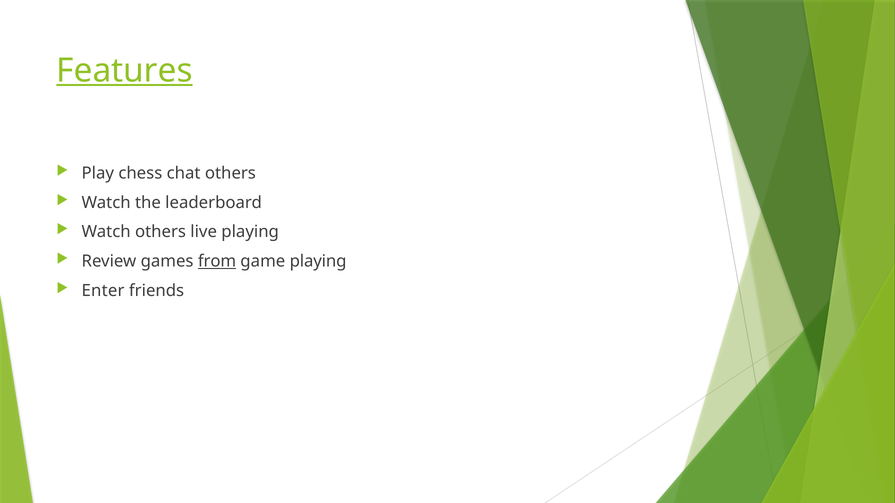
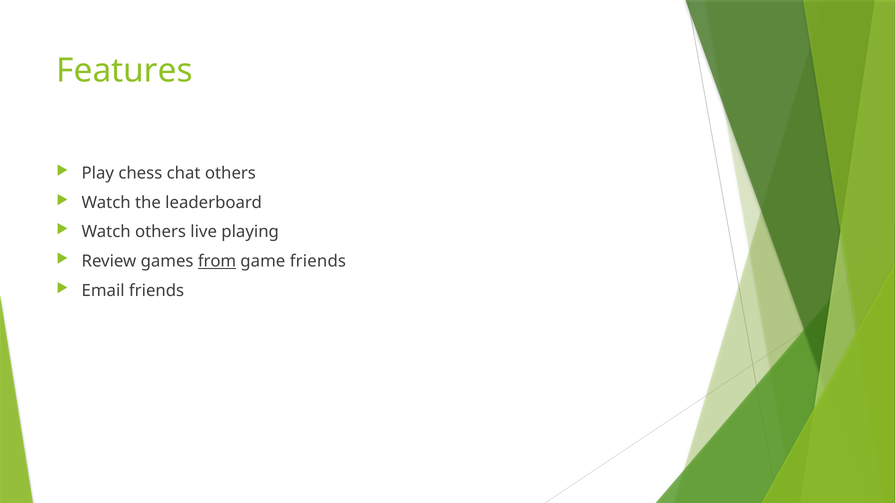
Features underline: present -> none (125, 71)
game playing: playing -> friends (318, 262)
Enter: Enter -> Email (103, 291)
